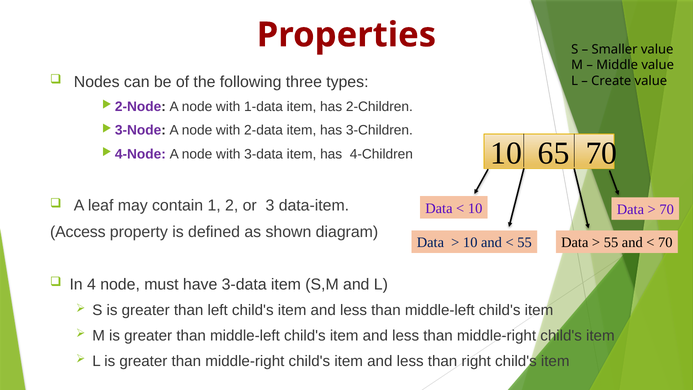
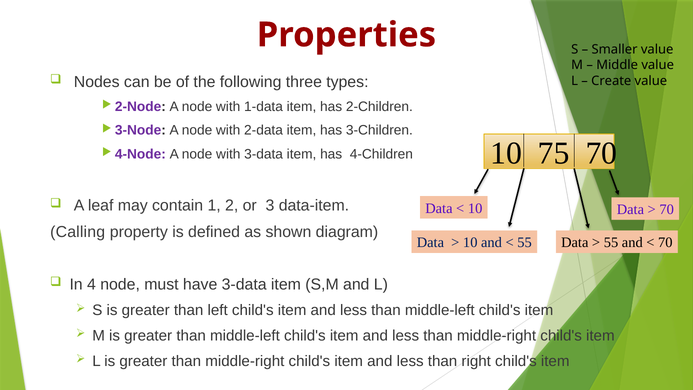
65: 65 -> 75 (554, 153)
Access: Access -> Calling (78, 232)
